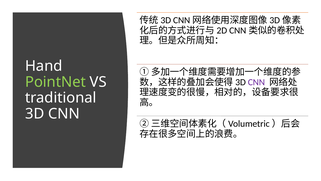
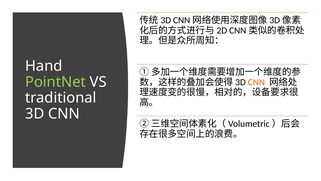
CNN colour: purple -> orange (256, 82)
